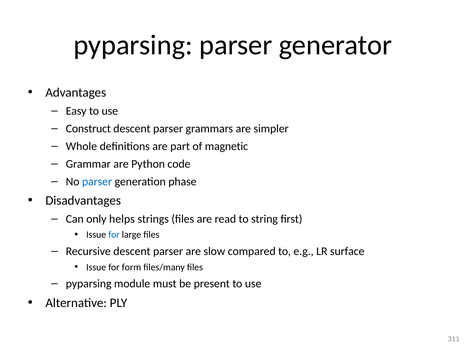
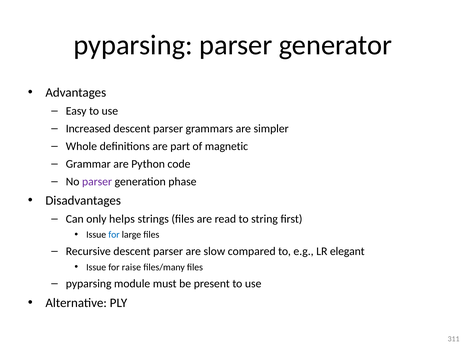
Construct: Construct -> Increased (88, 128)
parser colour: blue -> purple (97, 181)
surface: surface -> elegant (347, 251)
form: form -> raise (131, 267)
